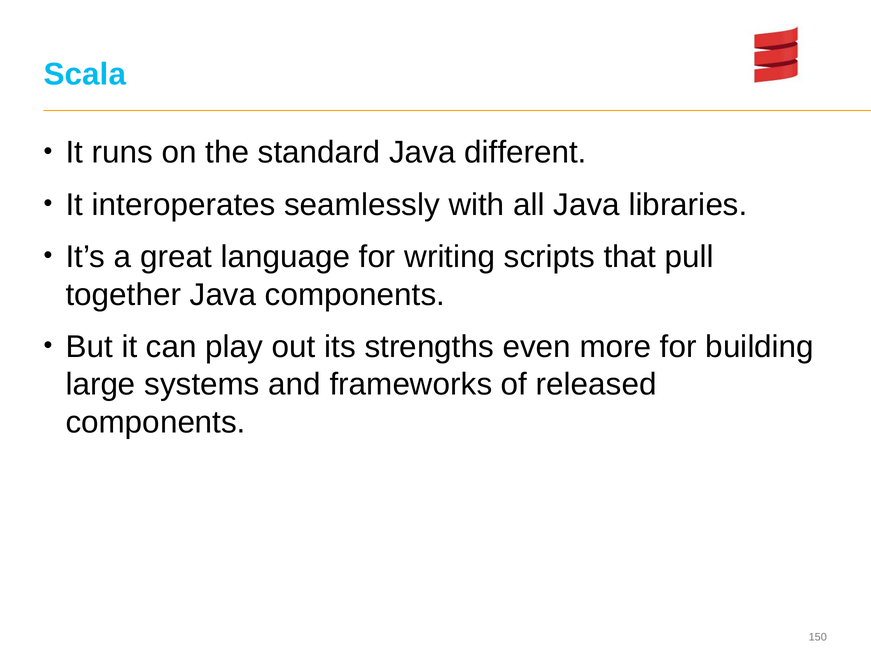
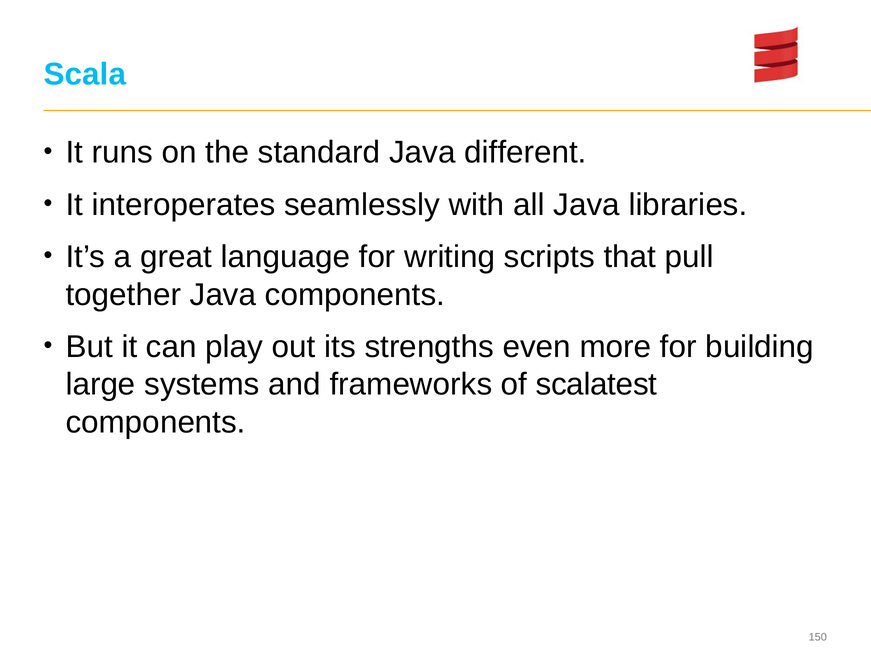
released: released -> scalatest (596, 385)
